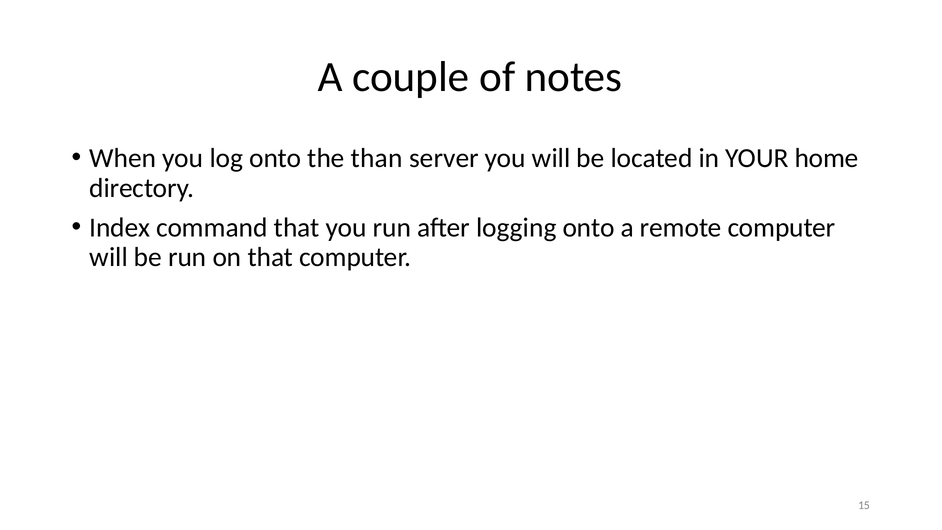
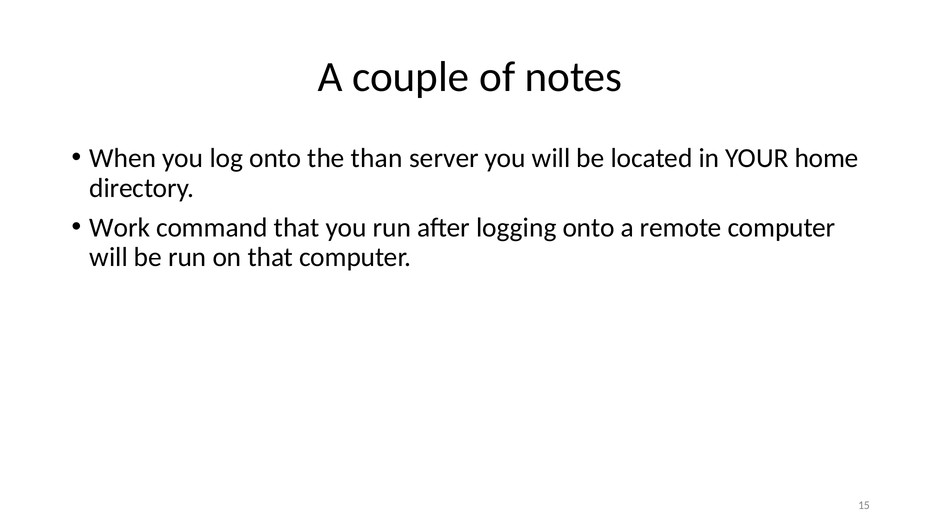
Index: Index -> Work (120, 228)
